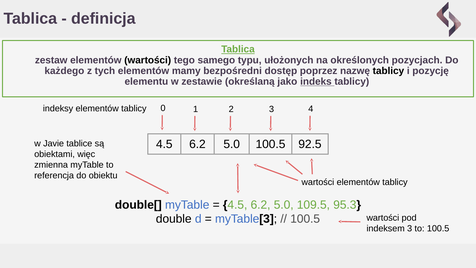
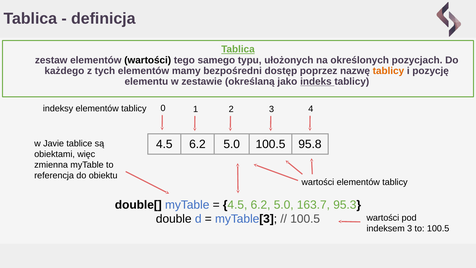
tablicy colour: black -> orange (388, 71)
92.5: 92.5 -> 95.8 (310, 144)
109.5: 109.5 -> 163.7 (313, 205)
